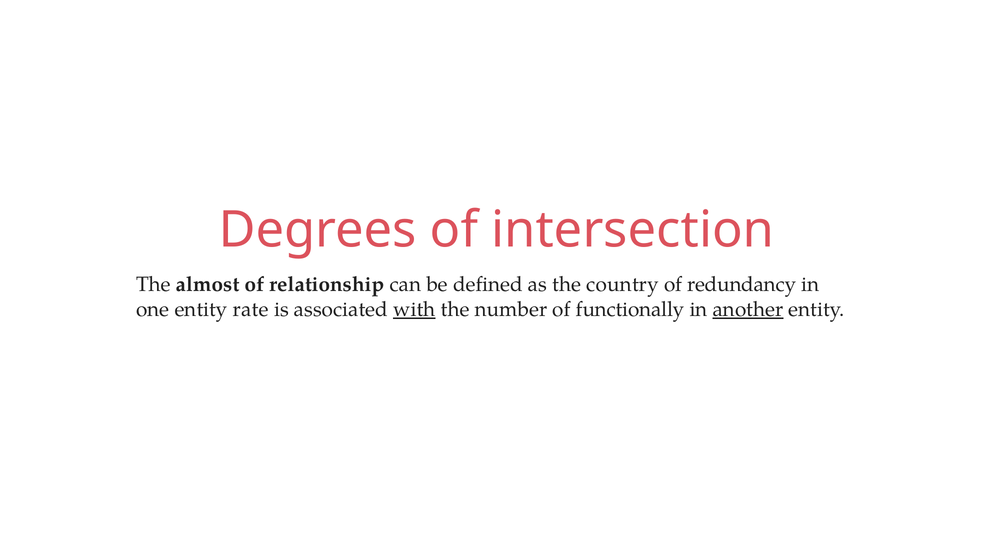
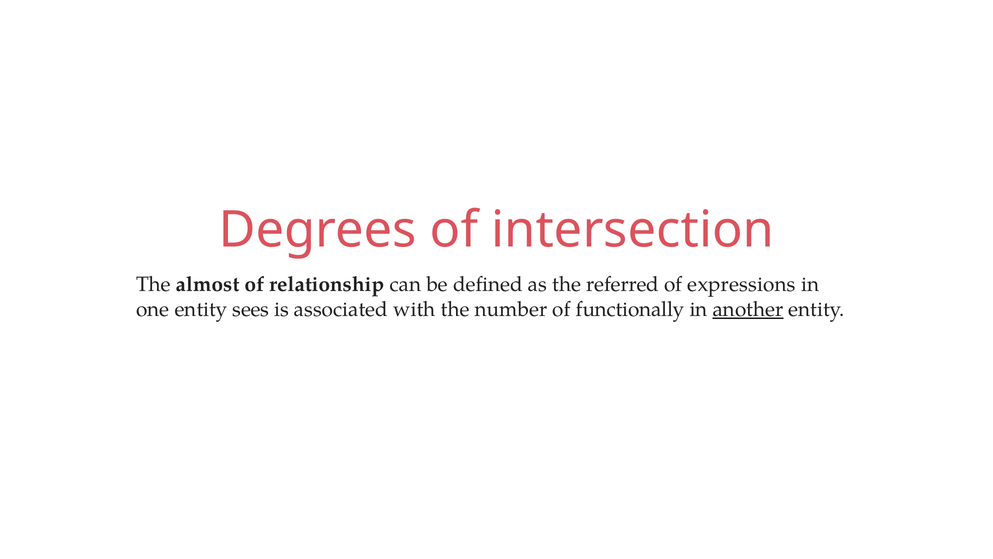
country: country -> referred (623, 284)
redundancy: redundancy -> expressions (742, 284)
rate: rate -> sees (251, 309)
with underline: present -> none (414, 309)
